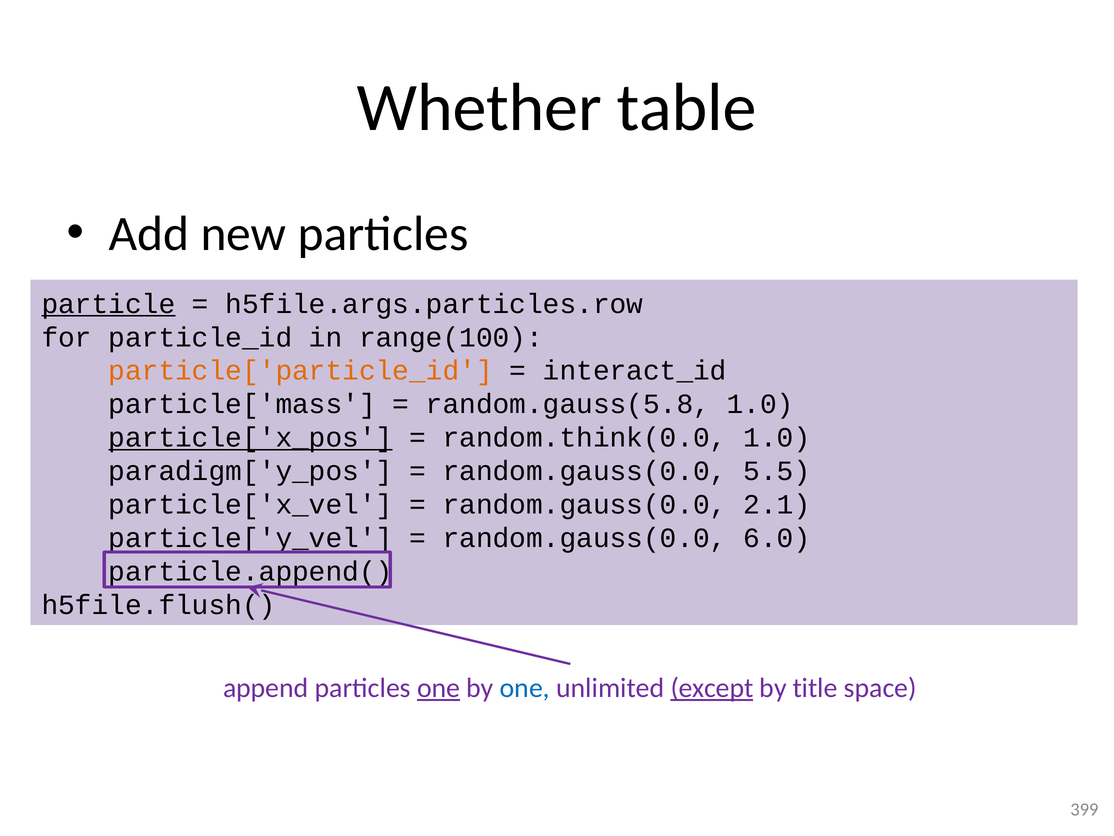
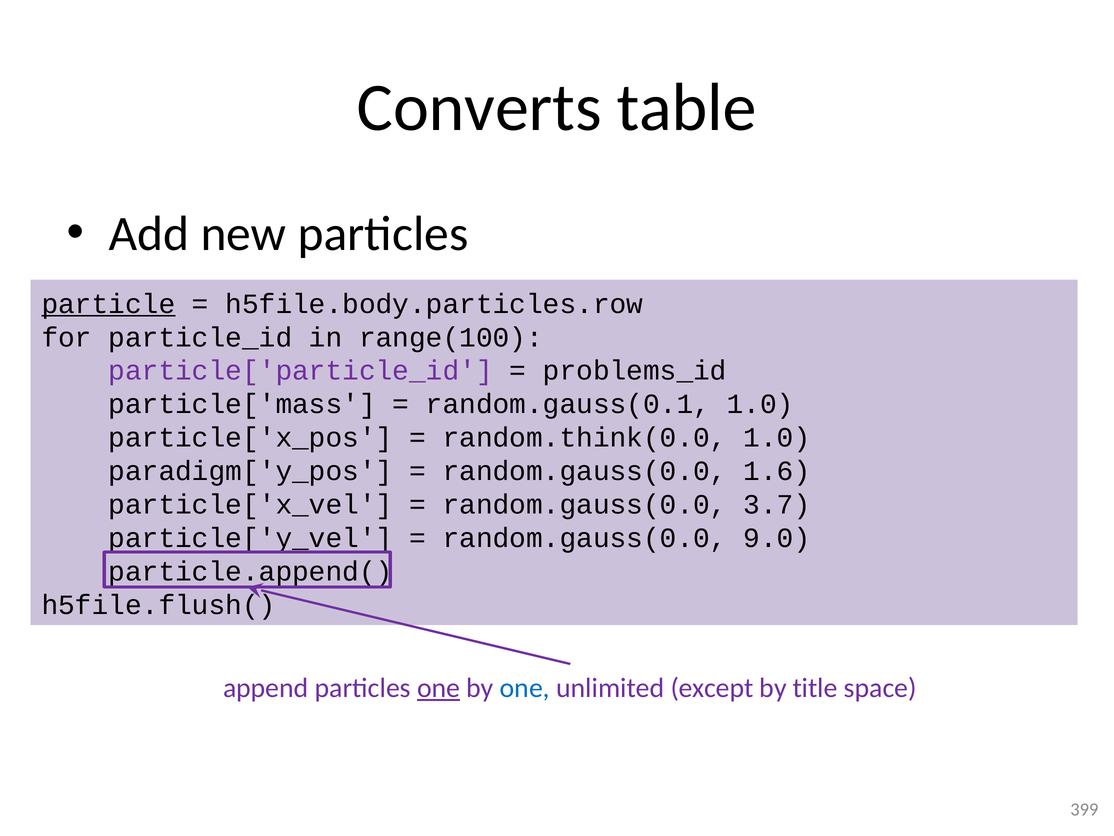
Whether: Whether -> Converts (479, 108)
h5file.args.particles.row: h5file.args.particles.row -> h5file.body.particles.row (434, 304)
particle['particle_id colour: orange -> purple (301, 371)
interact_id: interact_id -> problems_id (635, 371)
random.gauss(5.8: random.gauss(5.8 -> random.gauss(0.1 (568, 404)
particle['x_pos underline: present -> none (250, 437)
5.5: 5.5 -> 1.6 (777, 471)
2.1: 2.1 -> 3.7 (777, 504)
6.0: 6.0 -> 9.0 (777, 538)
except underline: present -> none (712, 688)
